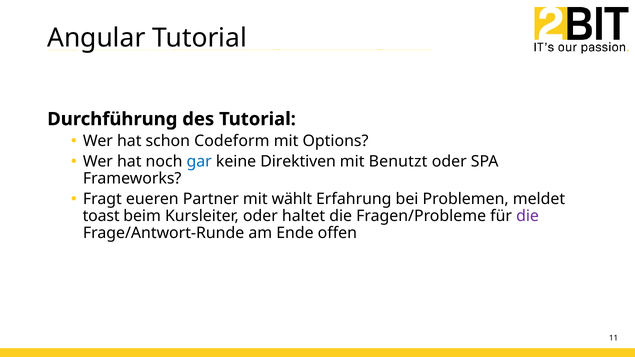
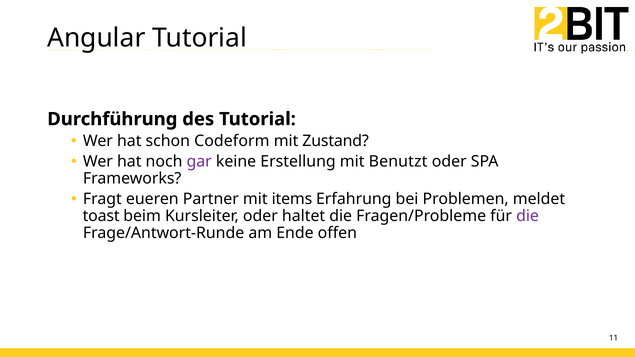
Options: Options -> Zustand (336, 141)
gar colour: blue -> purple (199, 162)
Direktiven: Direktiven -> Erstellung (298, 162)
wählt: wählt -> items (292, 199)
